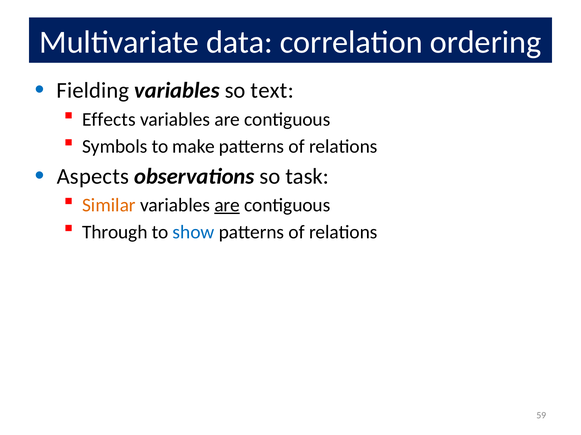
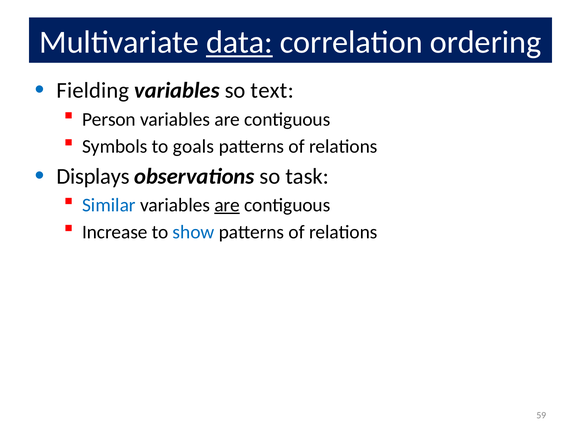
data underline: none -> present (239, 42)
Effects: Effects -> Person (109, 120)
make: make -> goals (193, 147)
Aspects: Aspects -> Displays (93, 177)
Similar colour: orange -> blue (109, 205)
Through: Through -> Increase (115, 232)
